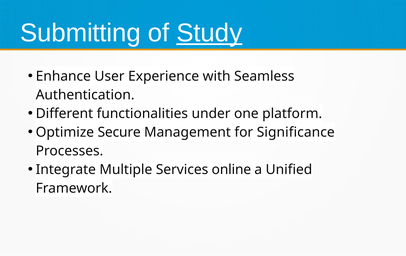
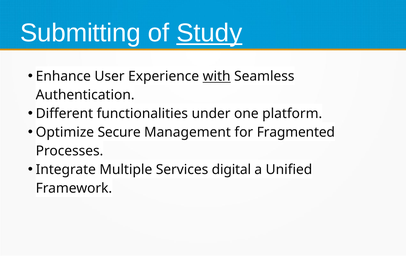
with underline: none -> present (217, 76)
Significance: Significance -> Fragmented (296, 132)
online: online -> digital (231, 170)
